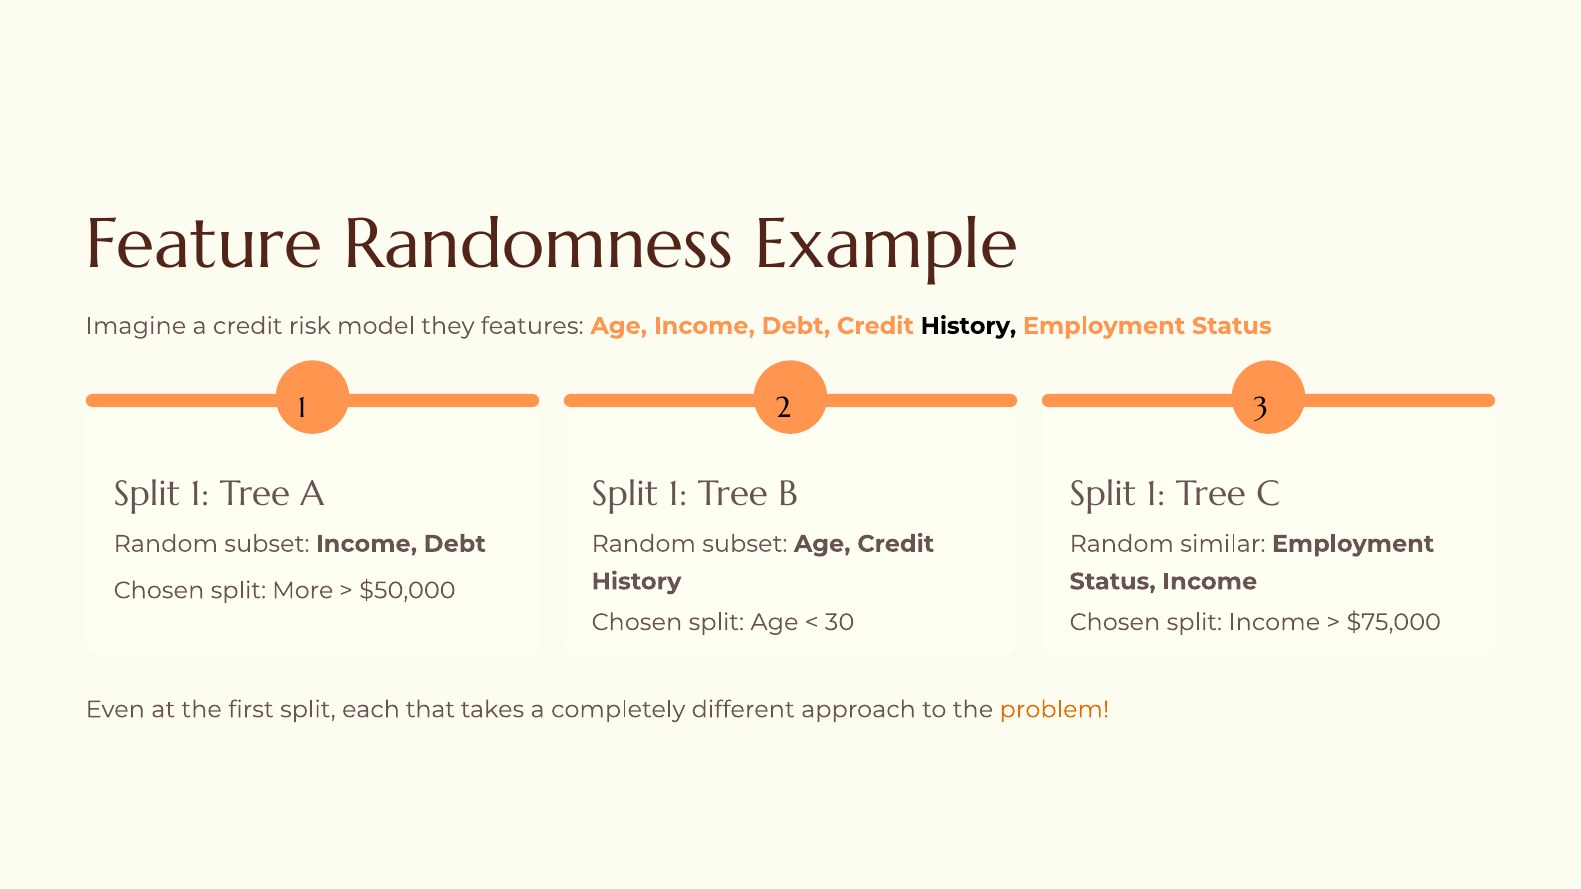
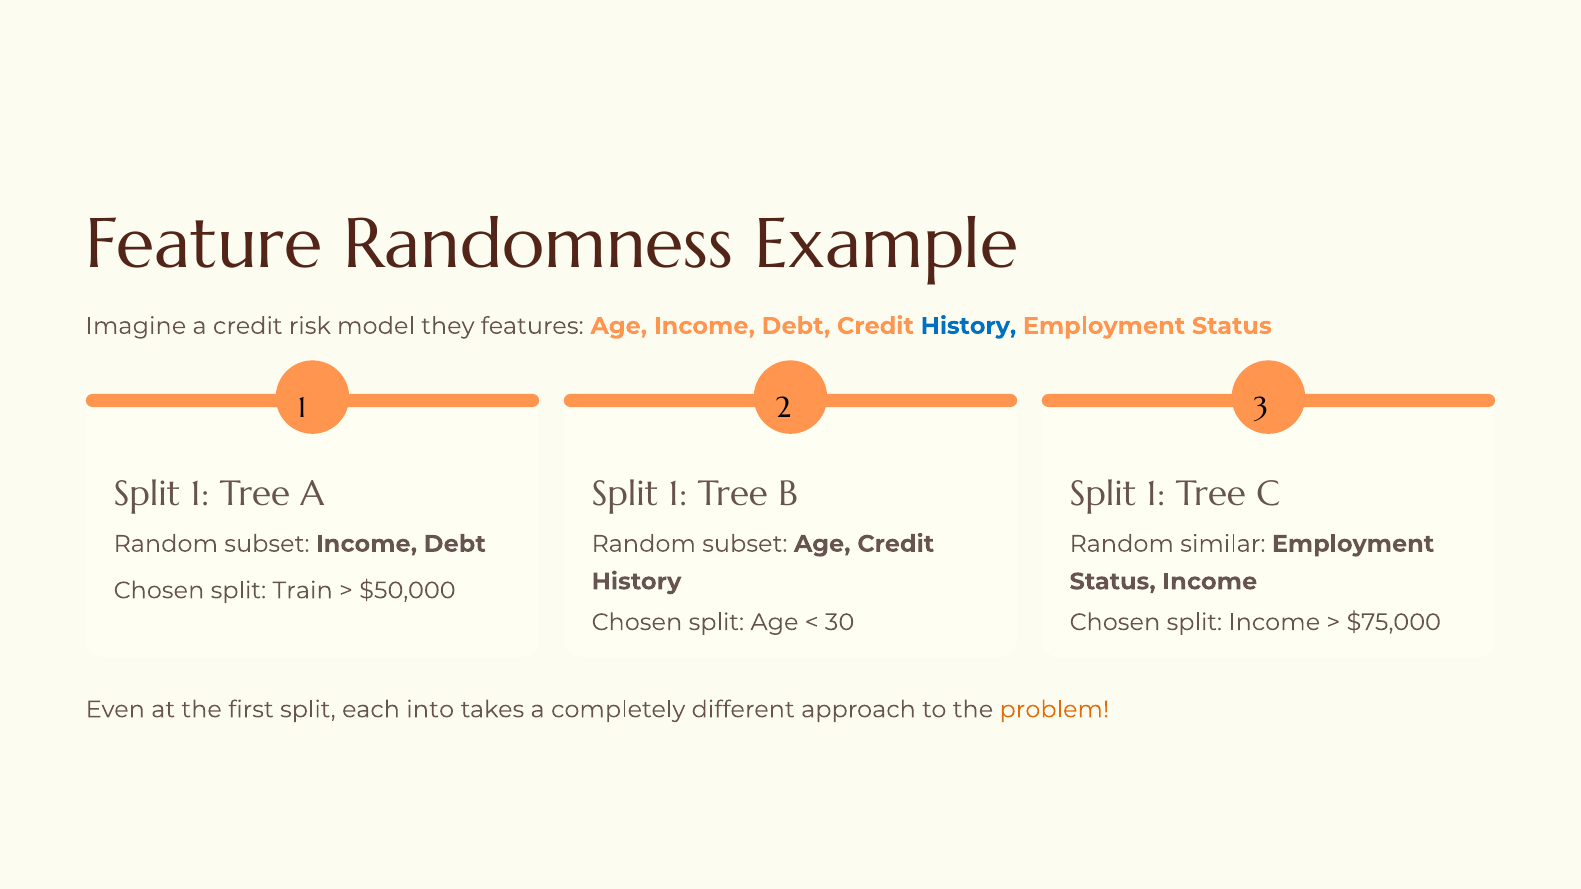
History colour: black -> blue (968, 326)
More: More -> Train (303, 591)
that: that -> into (430, 710)
